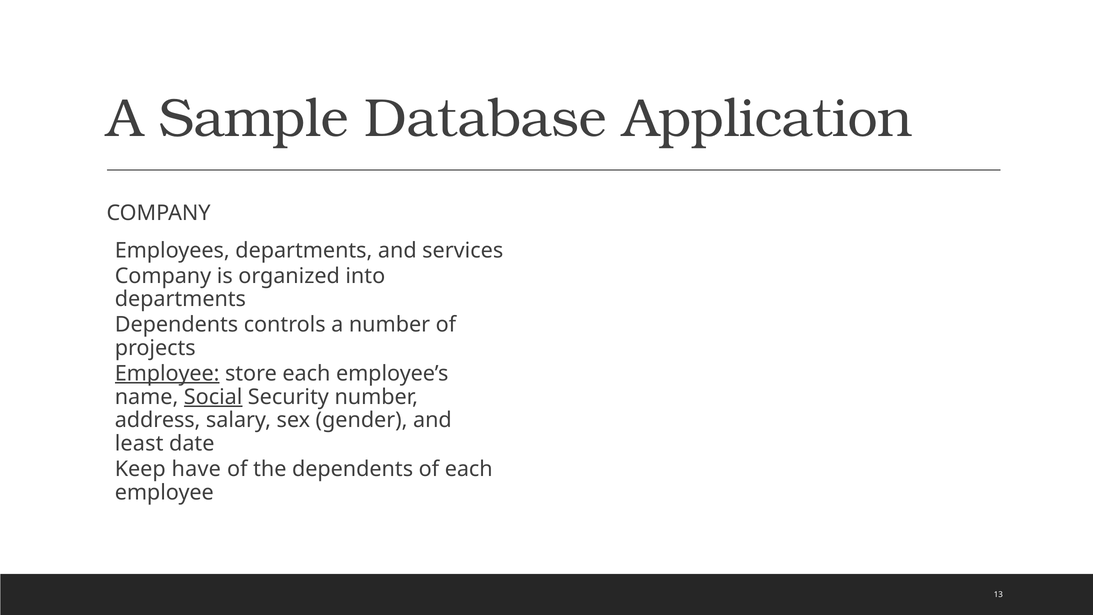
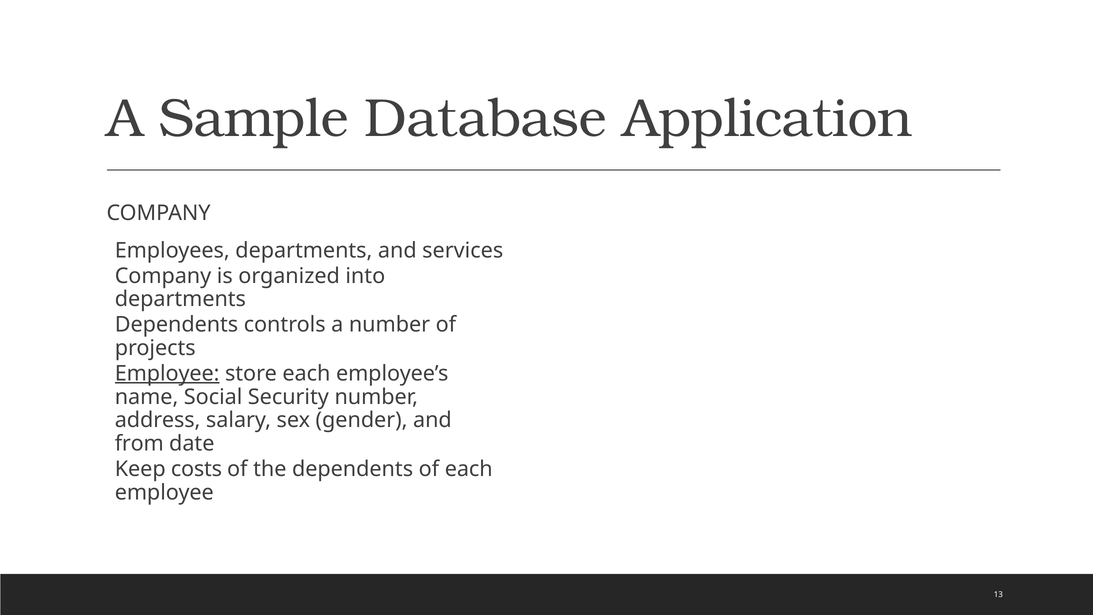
Social underline: present -> none (213, 397)
least: least -> from (139, 443)
have: have -> costs (196, 469)
